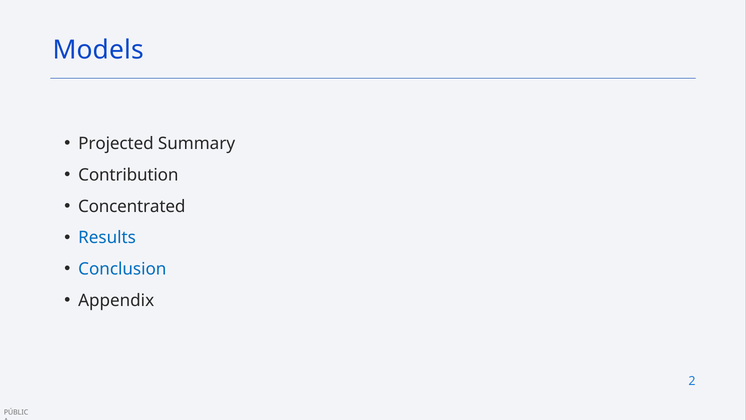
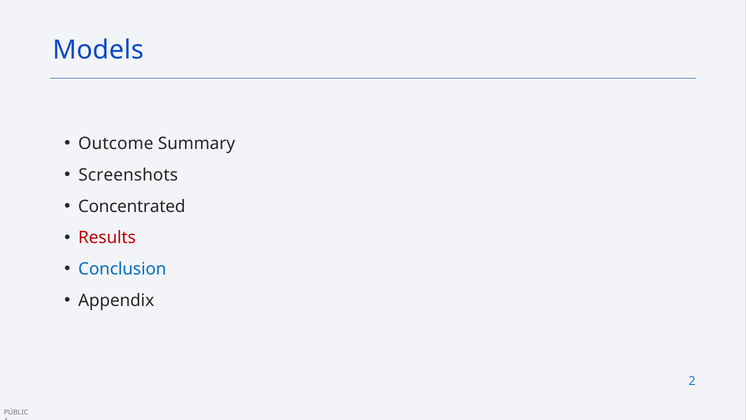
Projected: Projected -> Outcome (116, 144)
Contribution: Contribution -> Screenshots (128, 175)
Results colour: blue -> red (107, 238)
